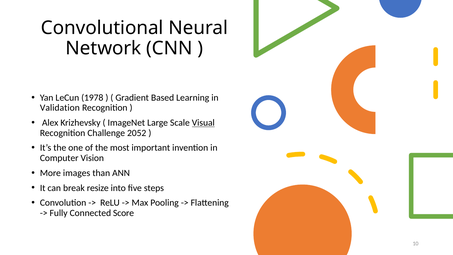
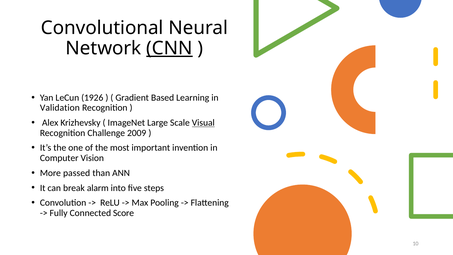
CNN underline: none -> present (169, 48)
1978: 1978 -> 1926 (92, 98)
2052: 2052 -> 2009 (137, 133)
images: images -> passed (77, 173)
resize: resize -> alarm (98, 188)
